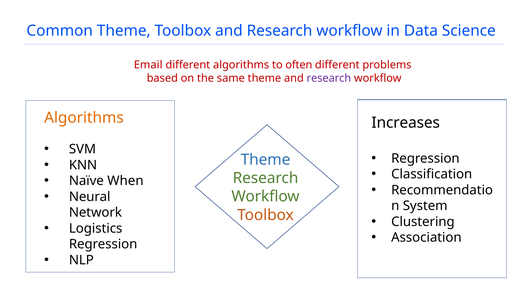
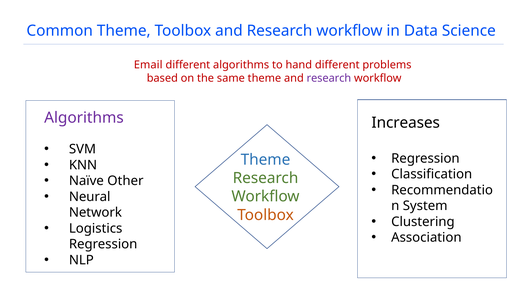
often: often -> hand (299, 65)
Algorithms colour: orange -> purple (84, 117)
When: When -> Other (125, 181)
